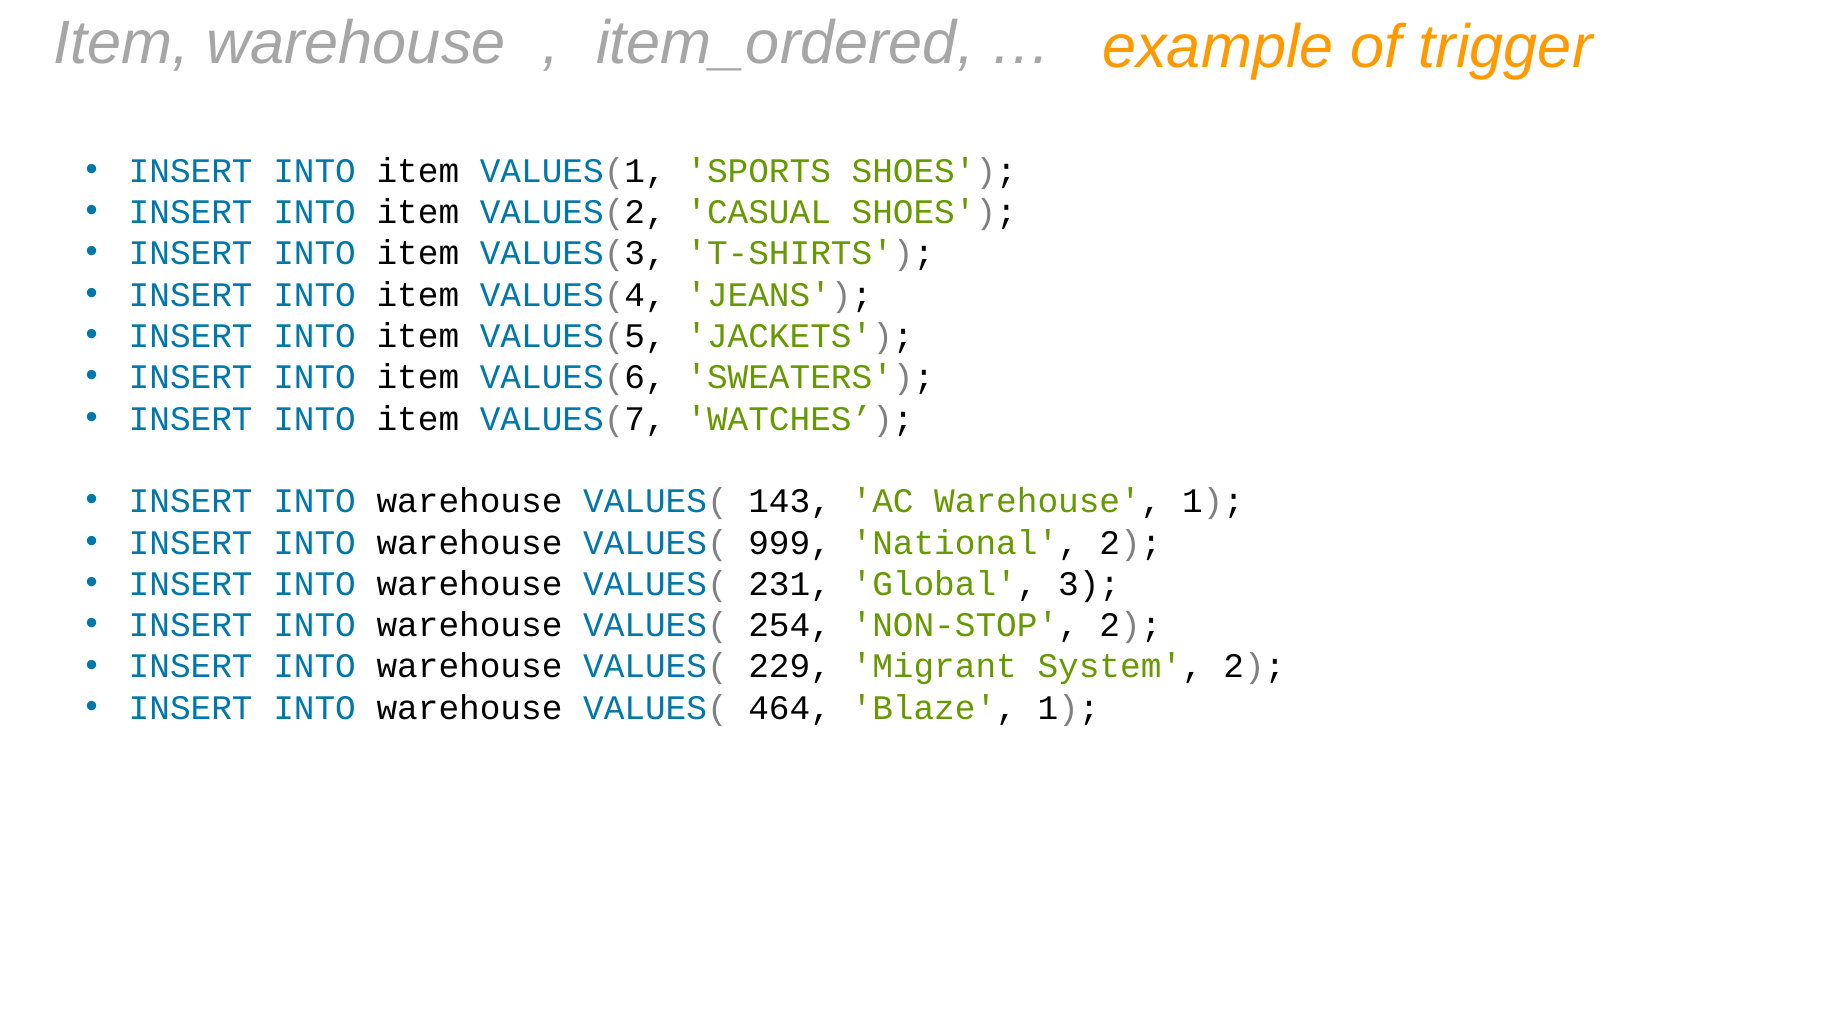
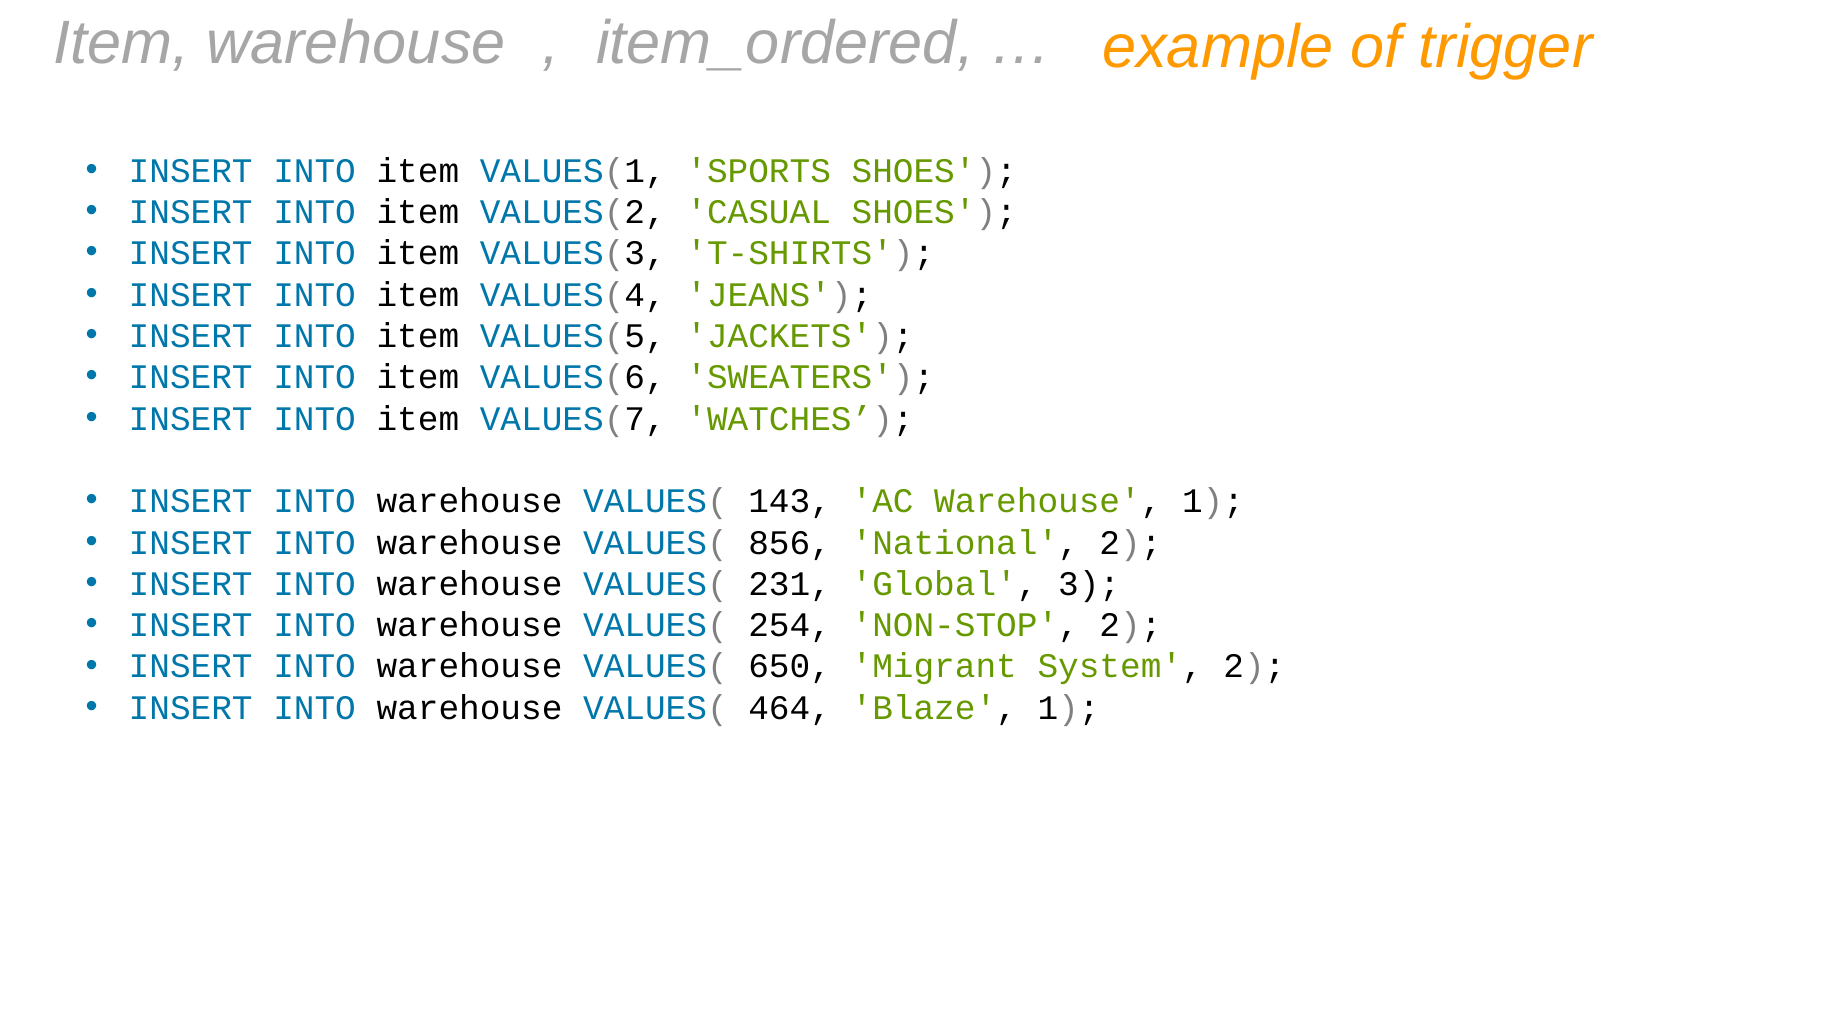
999: 999 -> 856 (790, 543)
229: 229 -> 650 (790, 666)
